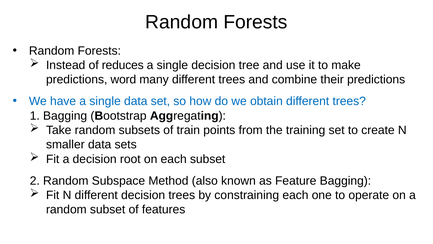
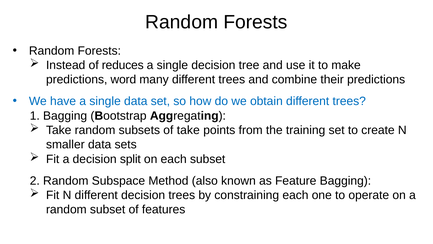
of train: train -> take (188, 130)
root: root -> split (130, 159)
